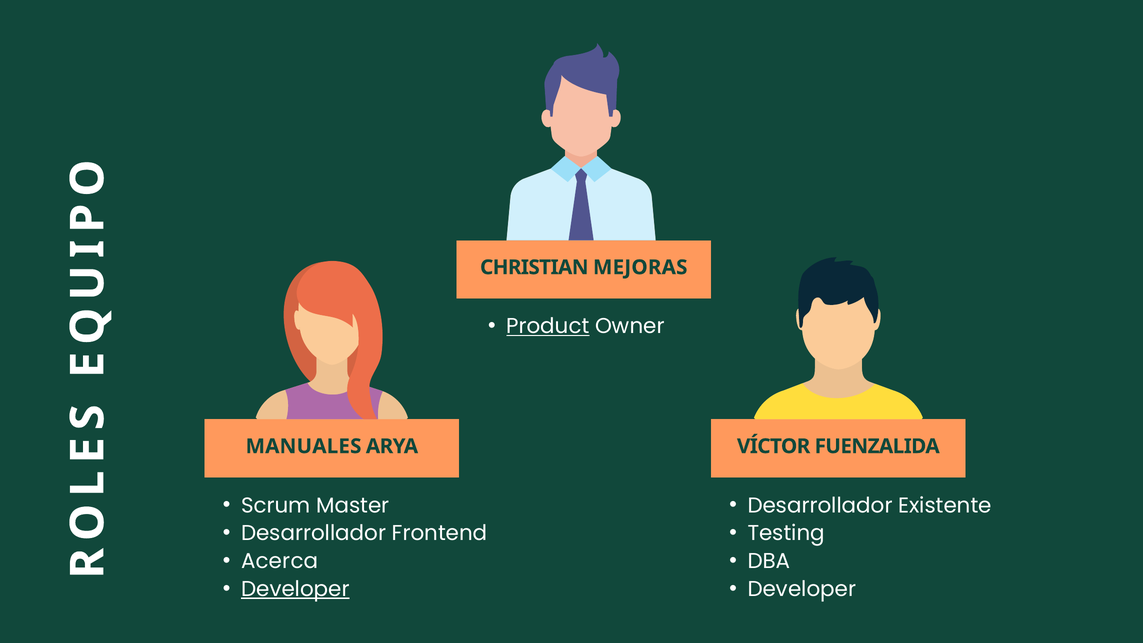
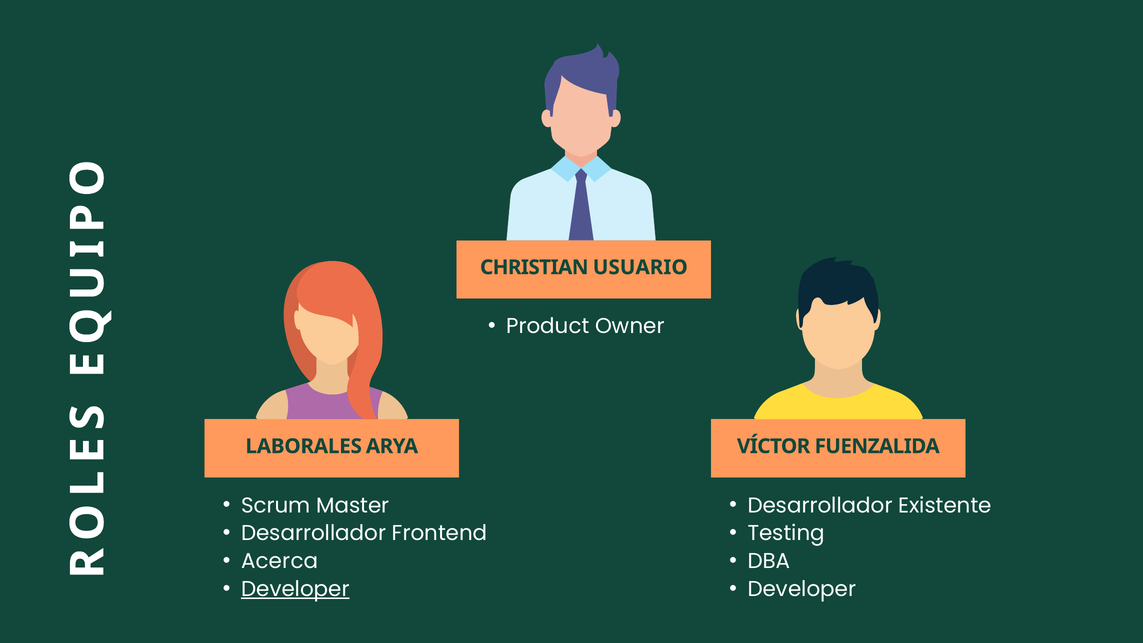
MEJORAS: MEJORAS -> USUARIO (640, 267)
Product underline: present -> none (548, 326)
MANUALES: MANUALES -> LABORALES (304, 446)
